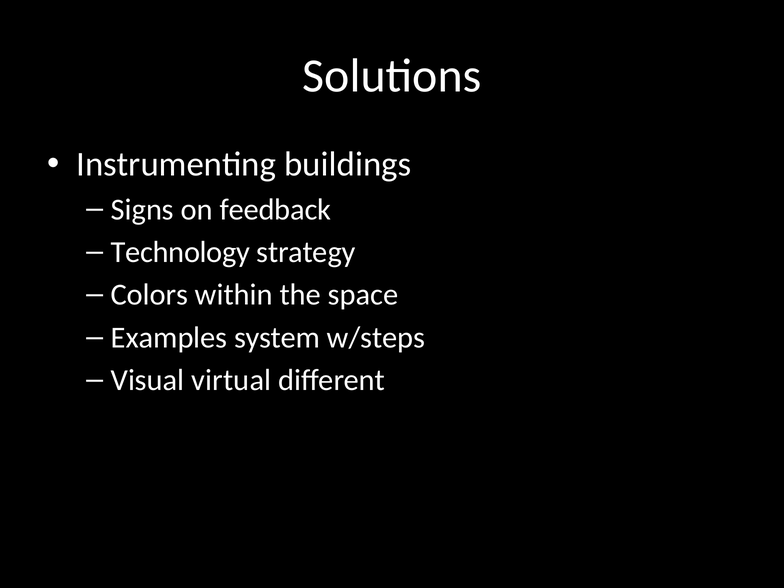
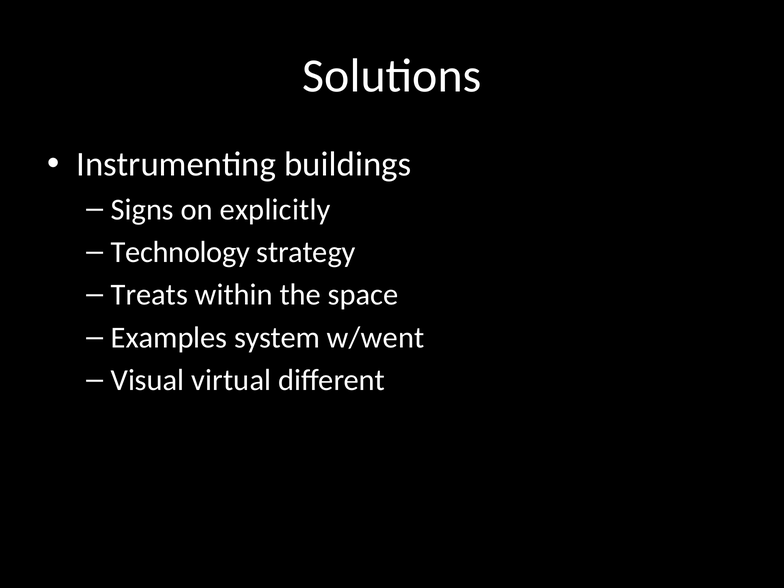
feedback: feedback -> explicitly (275, 209)
Colors: Colors -> Treats (149, 295)
w/steps: w/steps -> w/went (376, 338)
